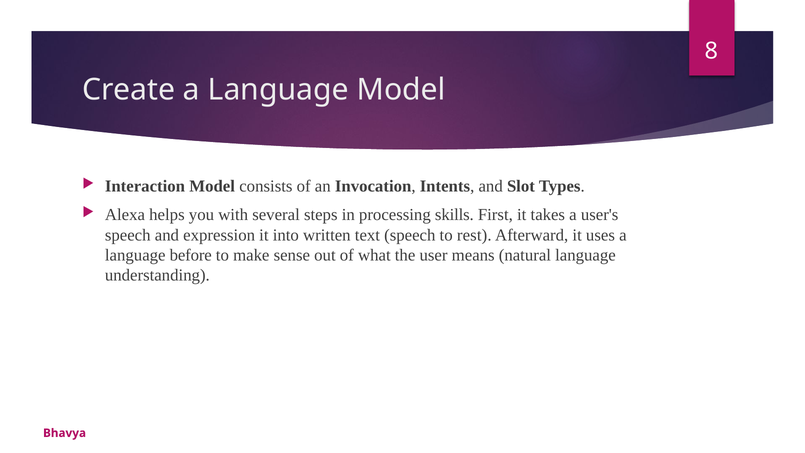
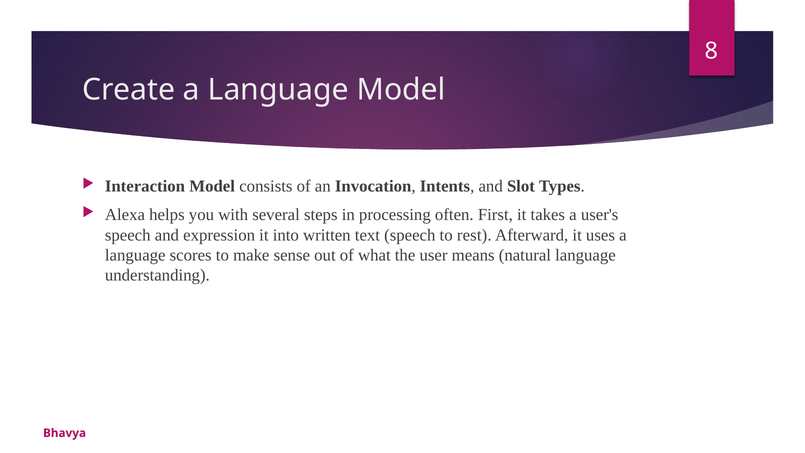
skills: skills -> often (454, 215)
before: before -> scores (191, 255)
